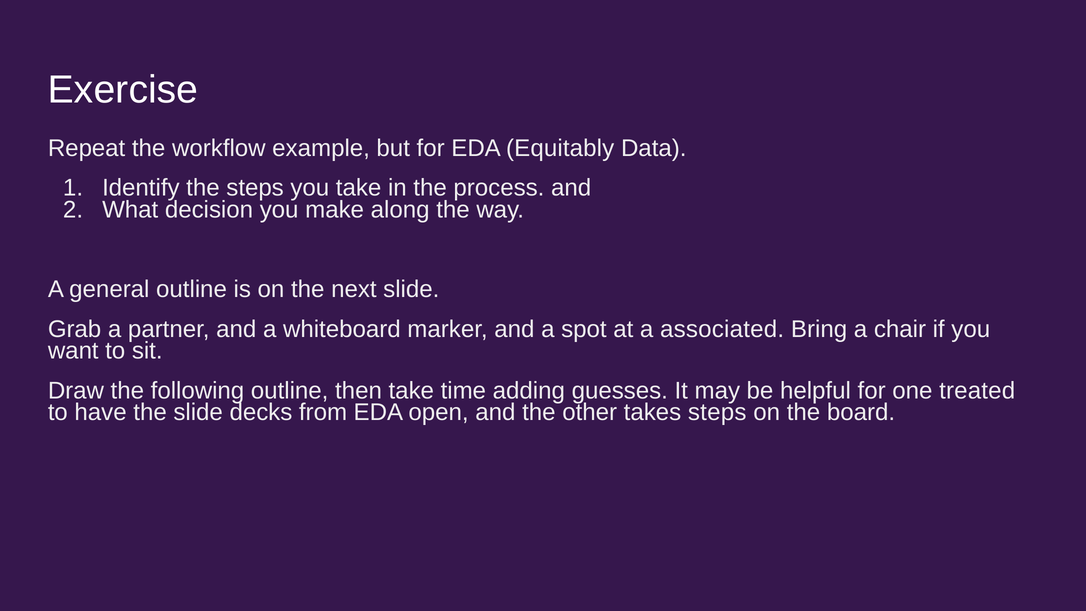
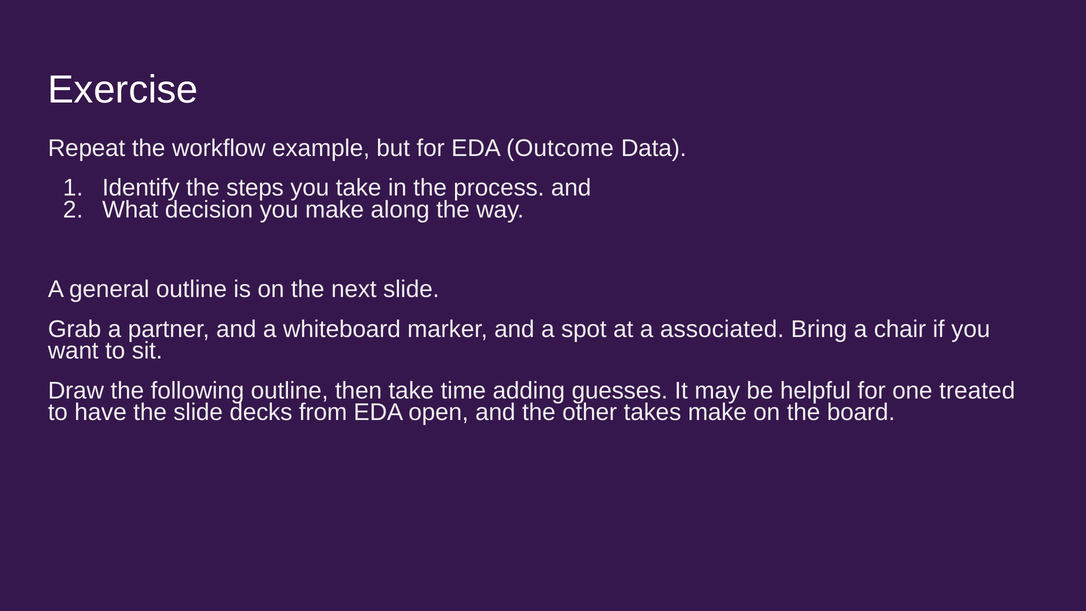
Equitably: Equitably -> Outcome (560, 148)
takes steps: steps -> make (717, 412)
